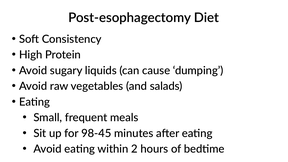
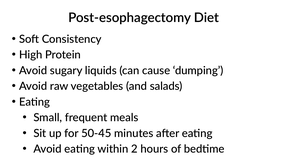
98-45: 98-45 -> 50-45 (96, 133)
